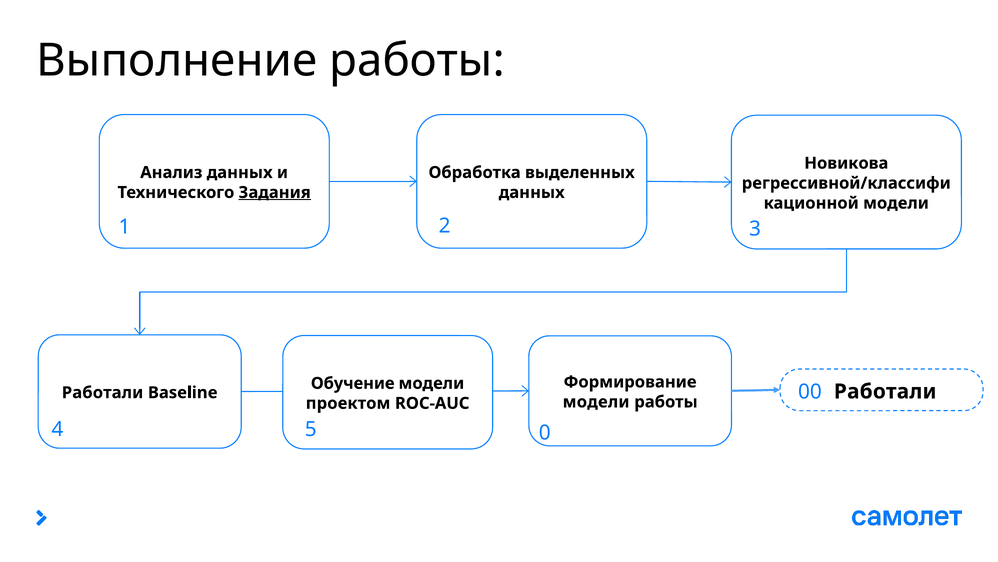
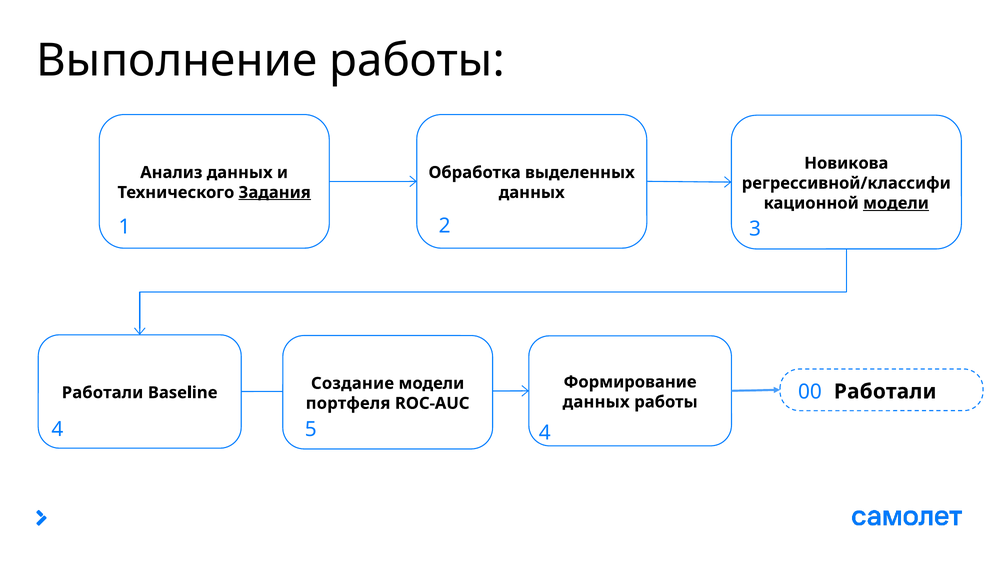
модели underline: none -> present (896, 203)
Обучение: Обучение -> Создание (353, 383)
модели: модели -> данных (596, 402)
проектом: проектом -> портфеля (348, 403)
5 0: 0 -> 4 (545, 432)
